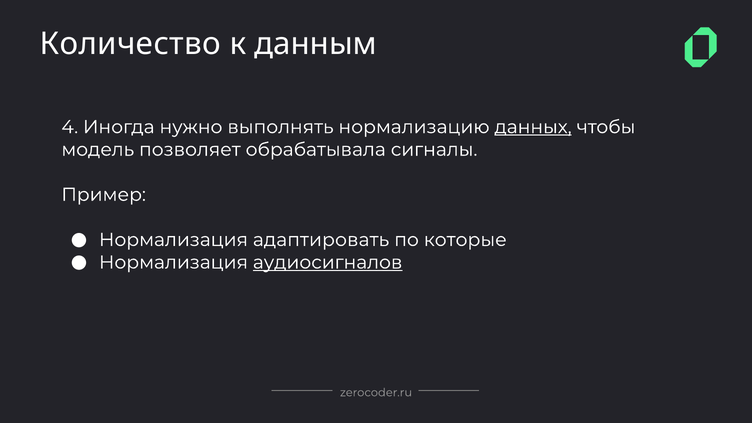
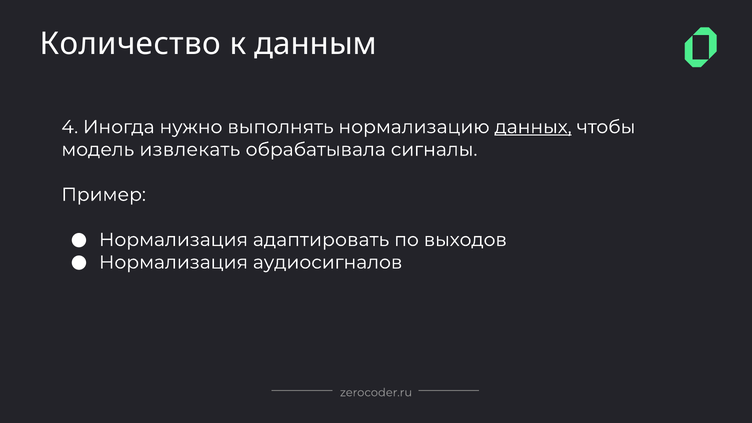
позволяет: позволяет -> извлекать (190, 150)
которые: которые -> выходов (465, 240)
аудиосигналов underline: present -> none (328, 262)
